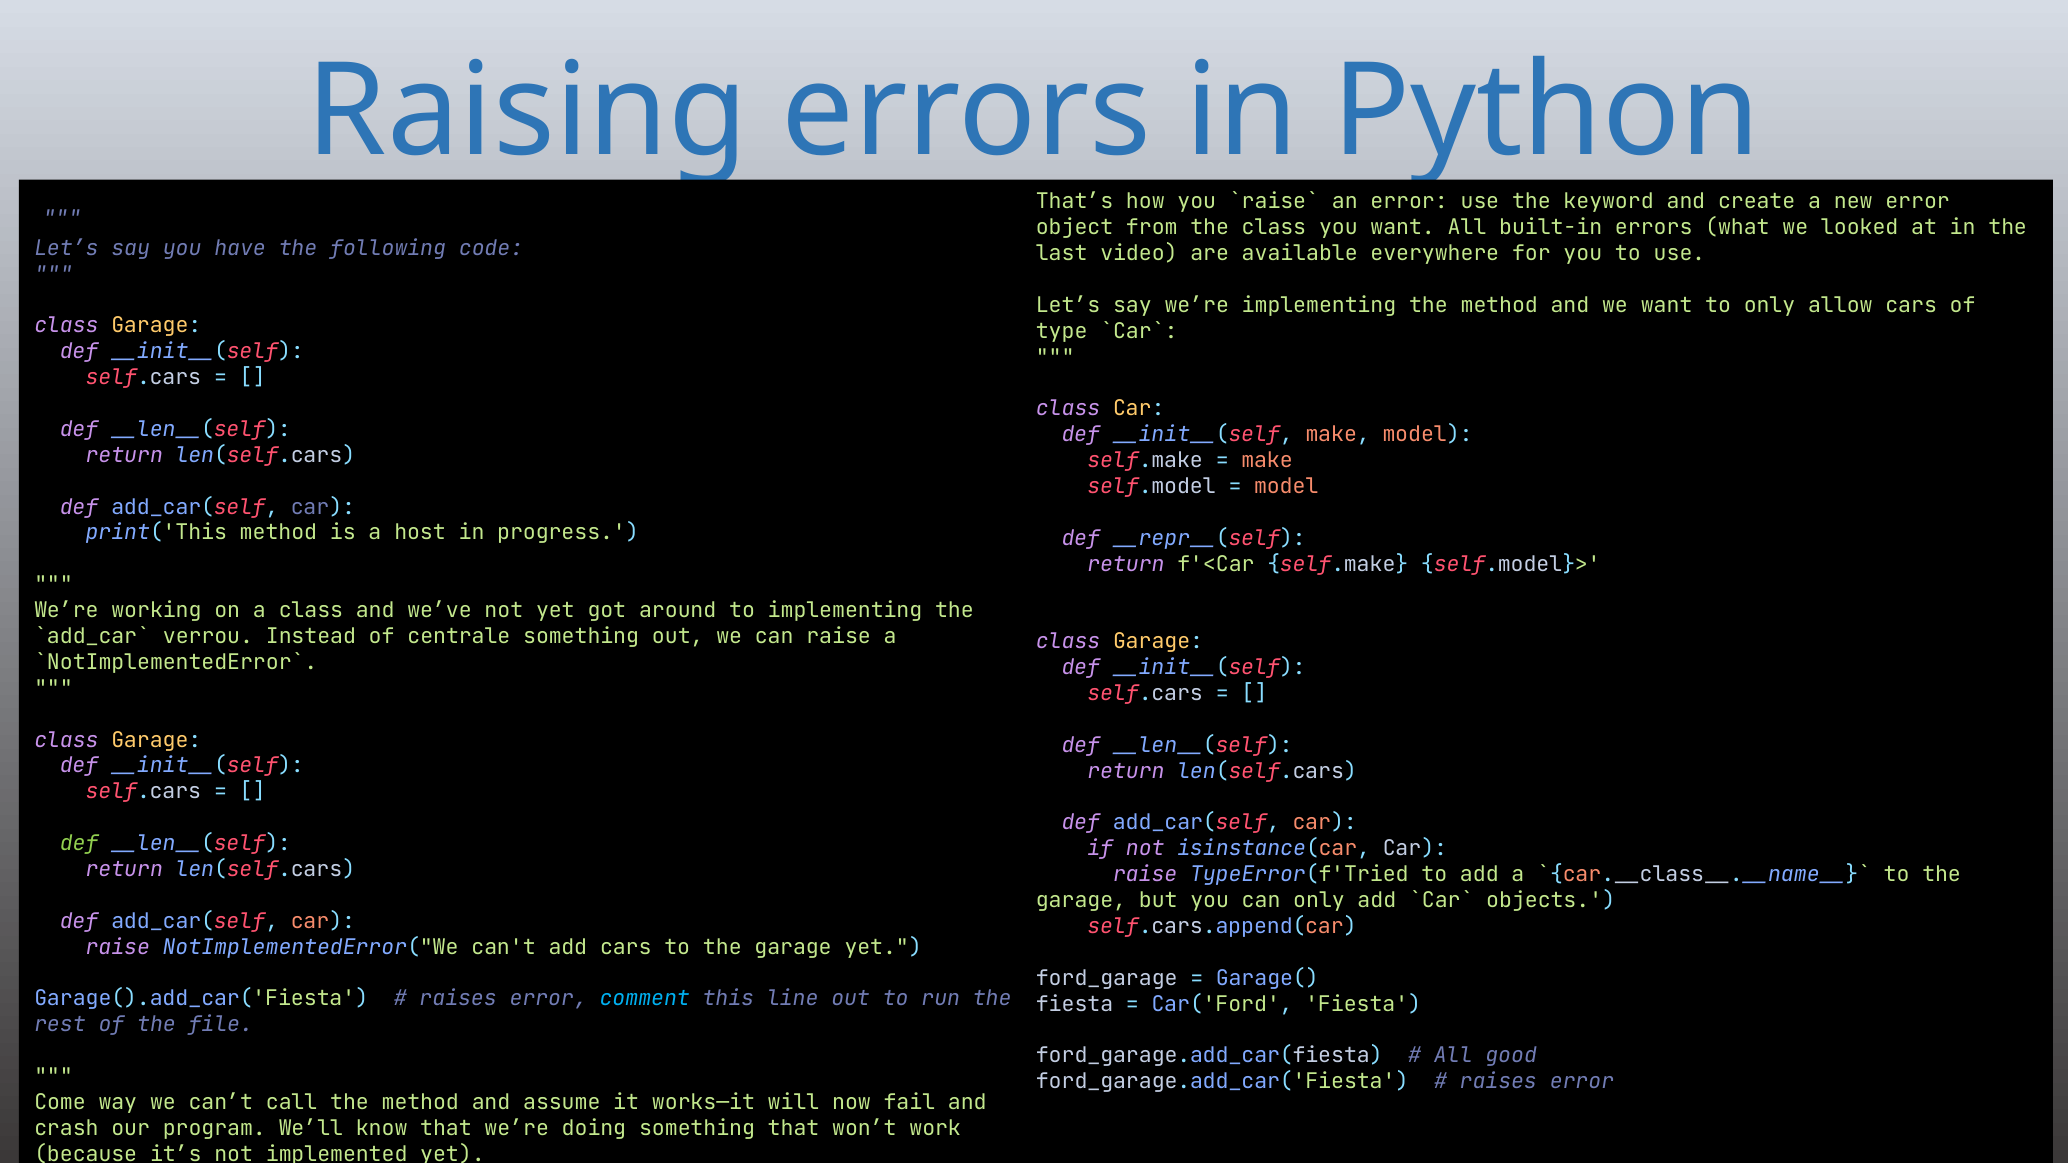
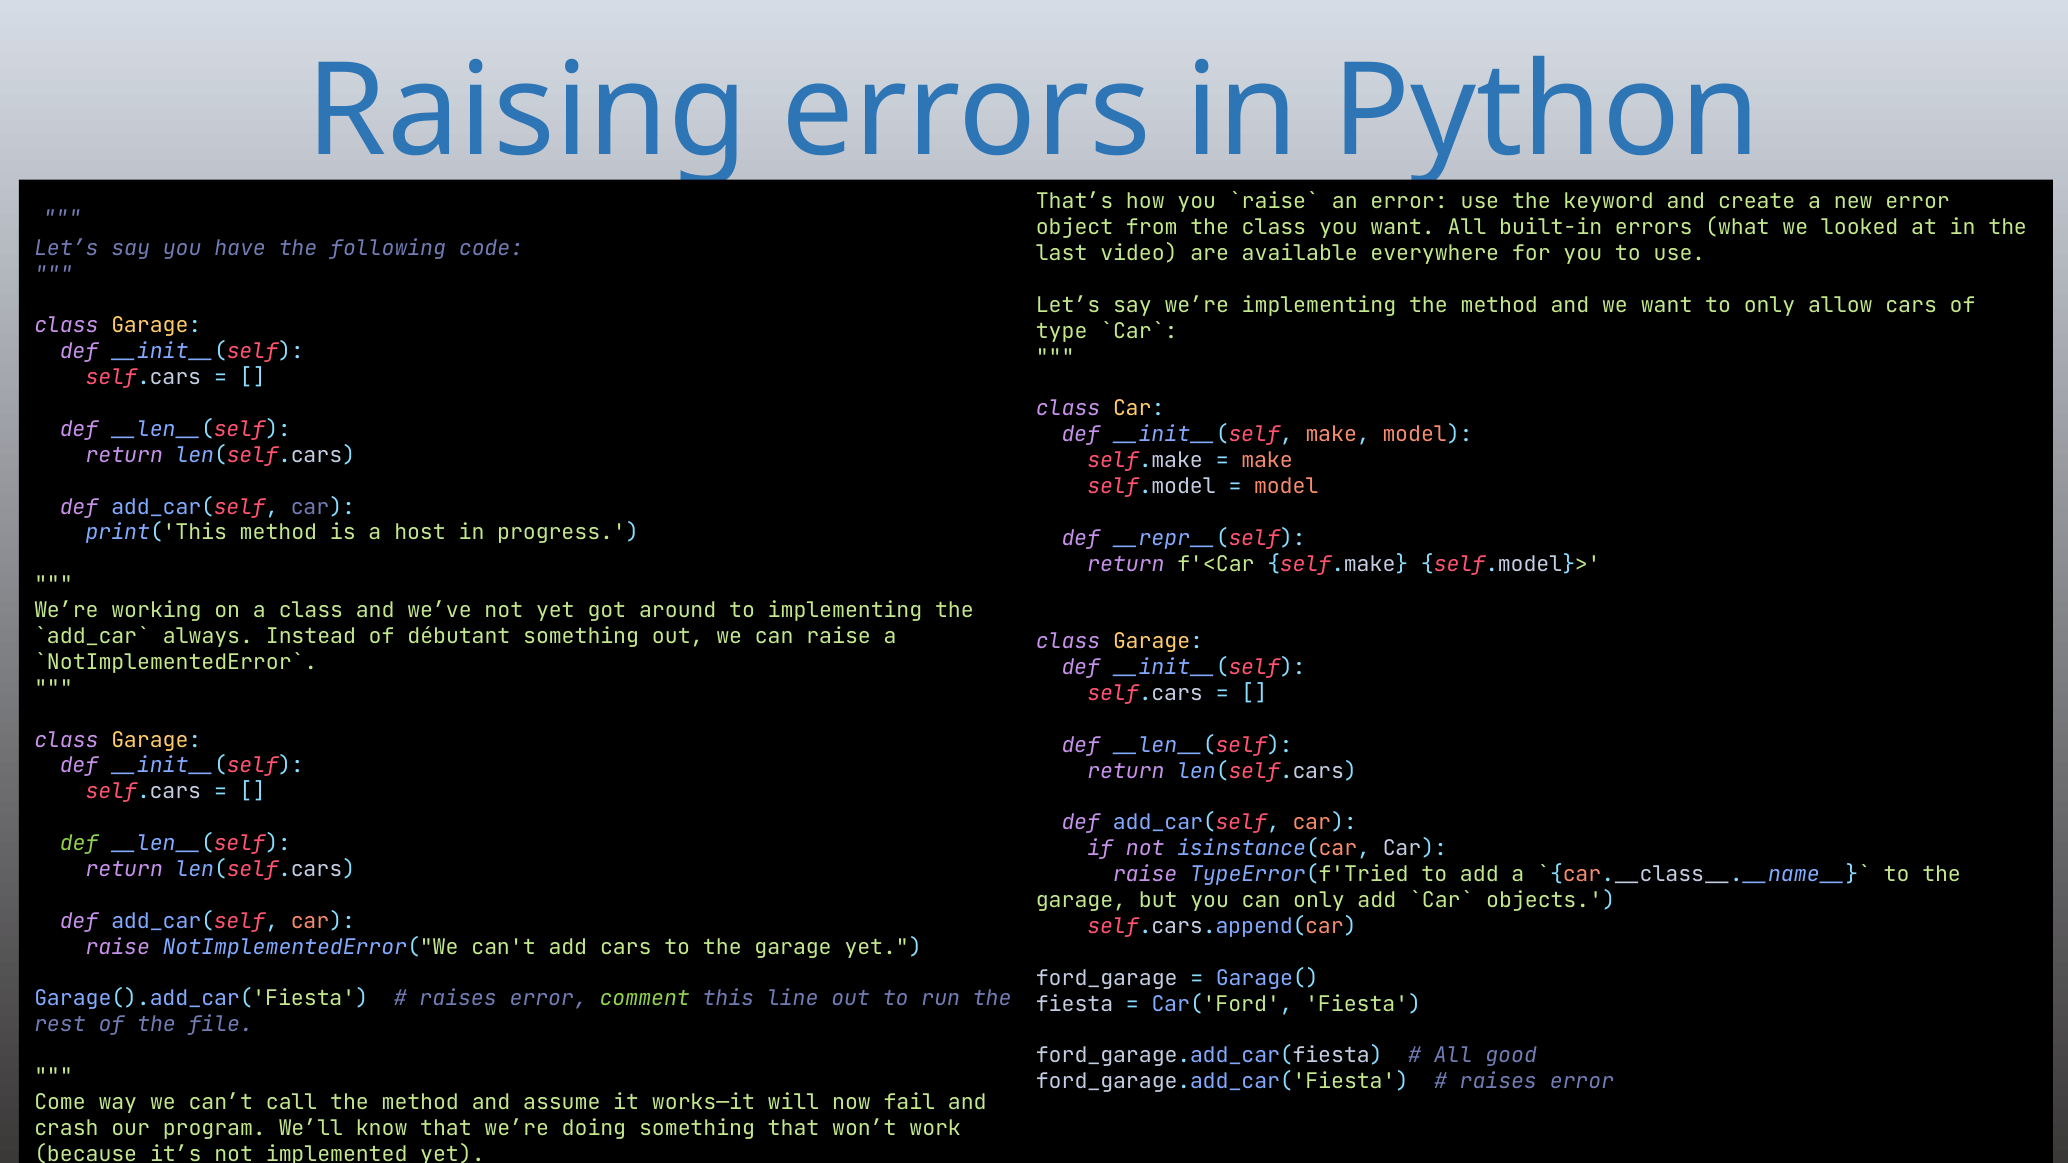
verrou: verrou -> always (208, 637)
centrale: centrale -> débutant (459, 637)
comment colour: light blue -> light green (645, 999)
